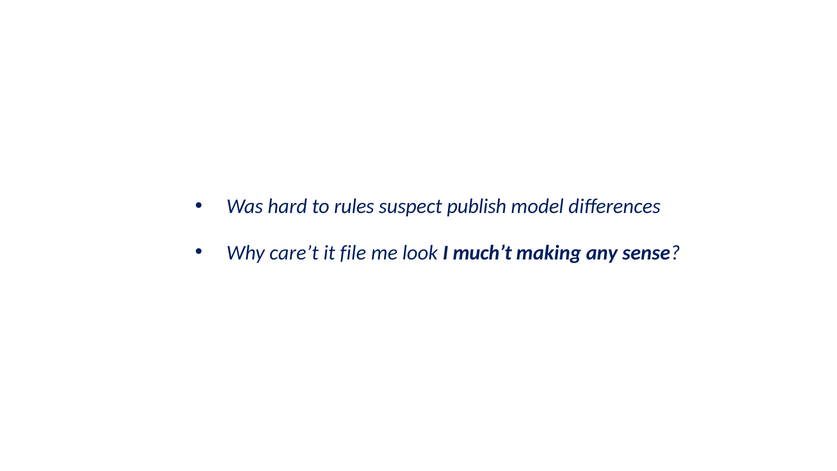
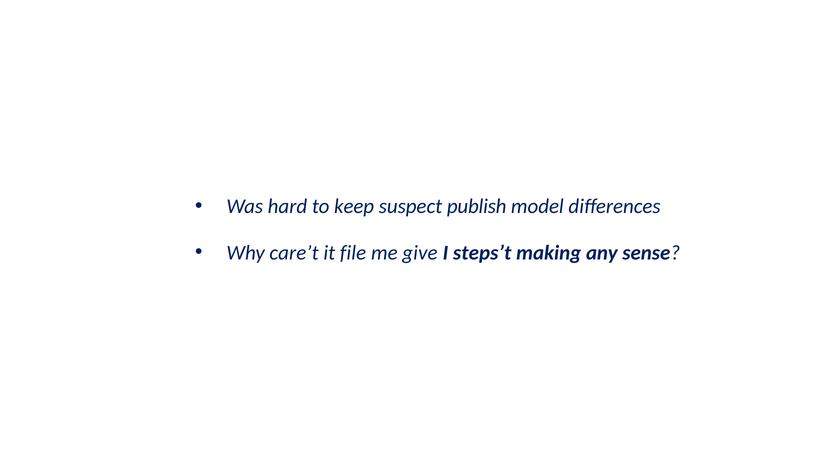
rules: rules -> keep (354, 206)
look: look -> give (420, 252)
much’t: much’t -> steps’t (482, 252)
